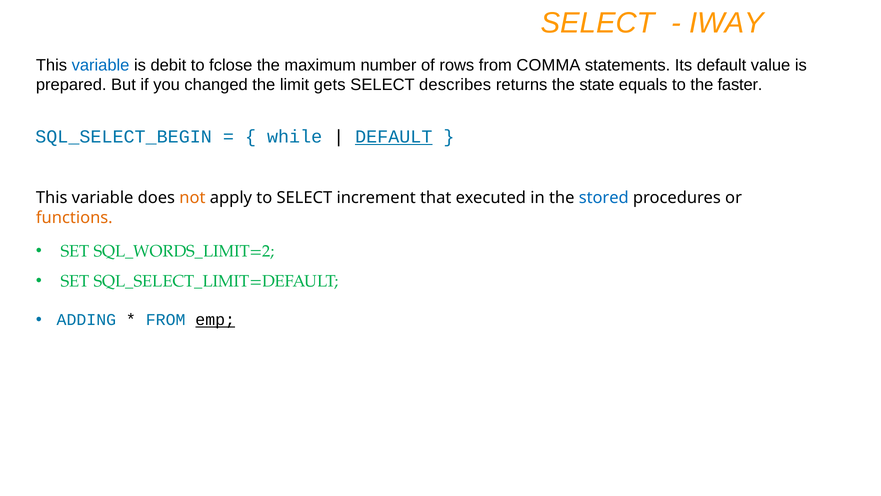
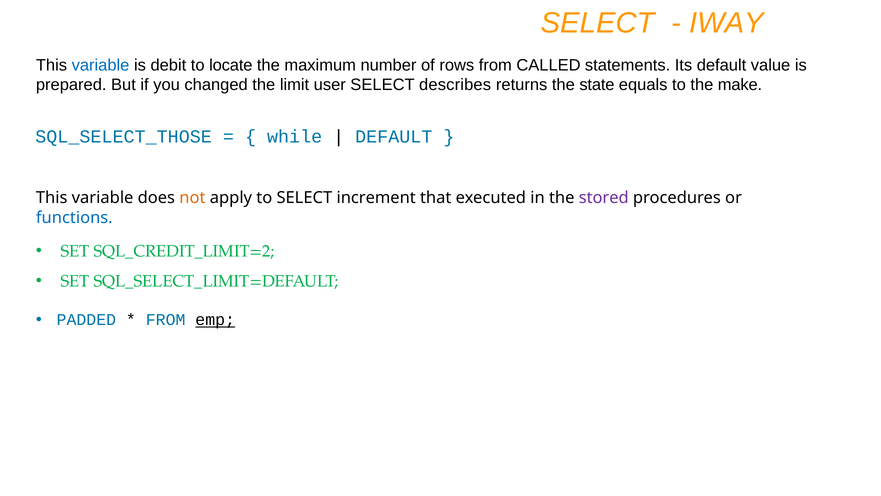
fclose: fclose -> locate (231, 65)
COMMA: COMMA -> CALLED (549, 65)
gets: gets -> user (330, 85)
faster: faster -> make (740, 85)
SQL_SELECT_BEGIN: SQL_SELECT_BEGIN -> SQL_SELECT_THOSE (124, 136)
DEFAULT underline: present -> none (394, 136)
stored colour: blue -> purple (604, 198)
functions colour: orange -> blue (74, 218)
SQL_WORDS_LIMIT=2: SQL_WORDS_LIMIT=2 -> SQL_CREDIT_LIMIT=2 (184, 251)
ADDING: ADDING -> PADDED (86, 320)
